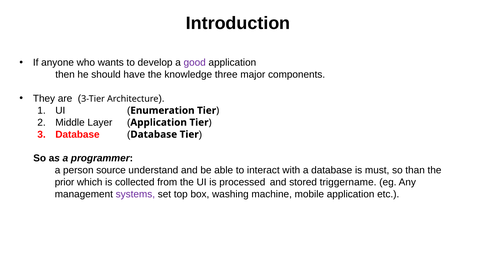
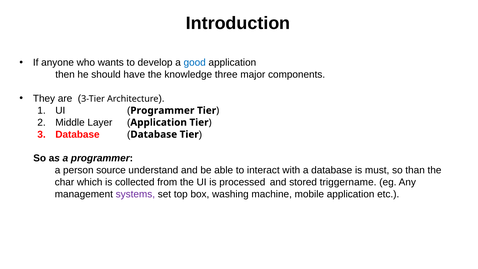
good colour: purple -> blue (195, 63)
Enumeration: Enumeration -> Programmer (162, 110)
prior: prior -> char (64, 182)
